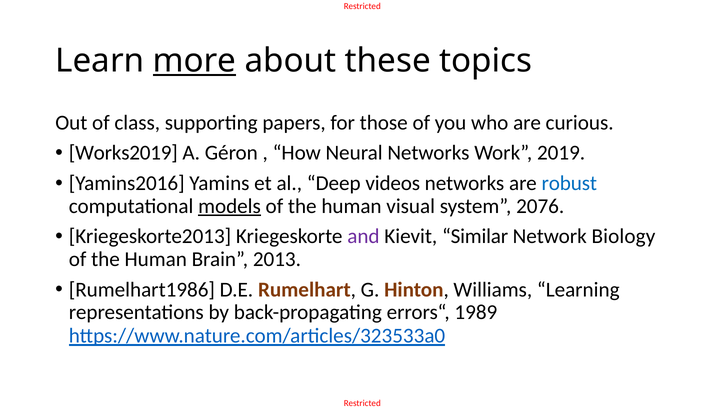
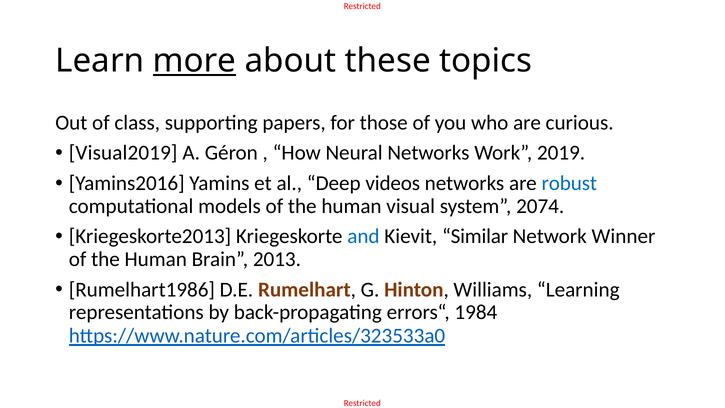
Works2019: Works2019 -> Visual2019 (123, 153)
models underline: present -> none (229, 206)
2076: 2076 -> 2074 (540, 206)
and colour: purple -> blue (363, 236)
Biology: Biology -> Winner (624, 236)
1989: 1989 -> 1984 (476, 312)
